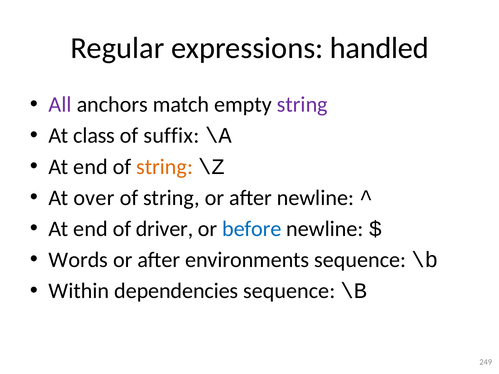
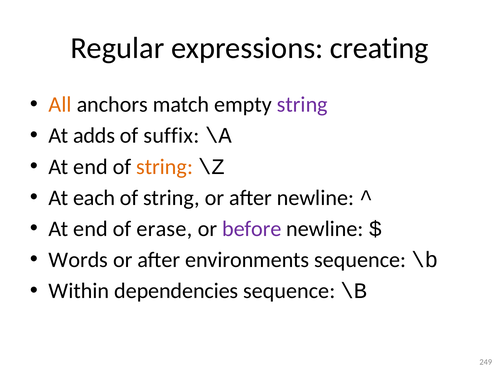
handled: handled -> creating (379, 48)
All colour: purple -> orange (60, 105)
class: class -> adds (94, 136)
over: over -> each (94, 198)
driver: driver -> erase (164, 229)
before colour: blue -> purple (252, 229)
